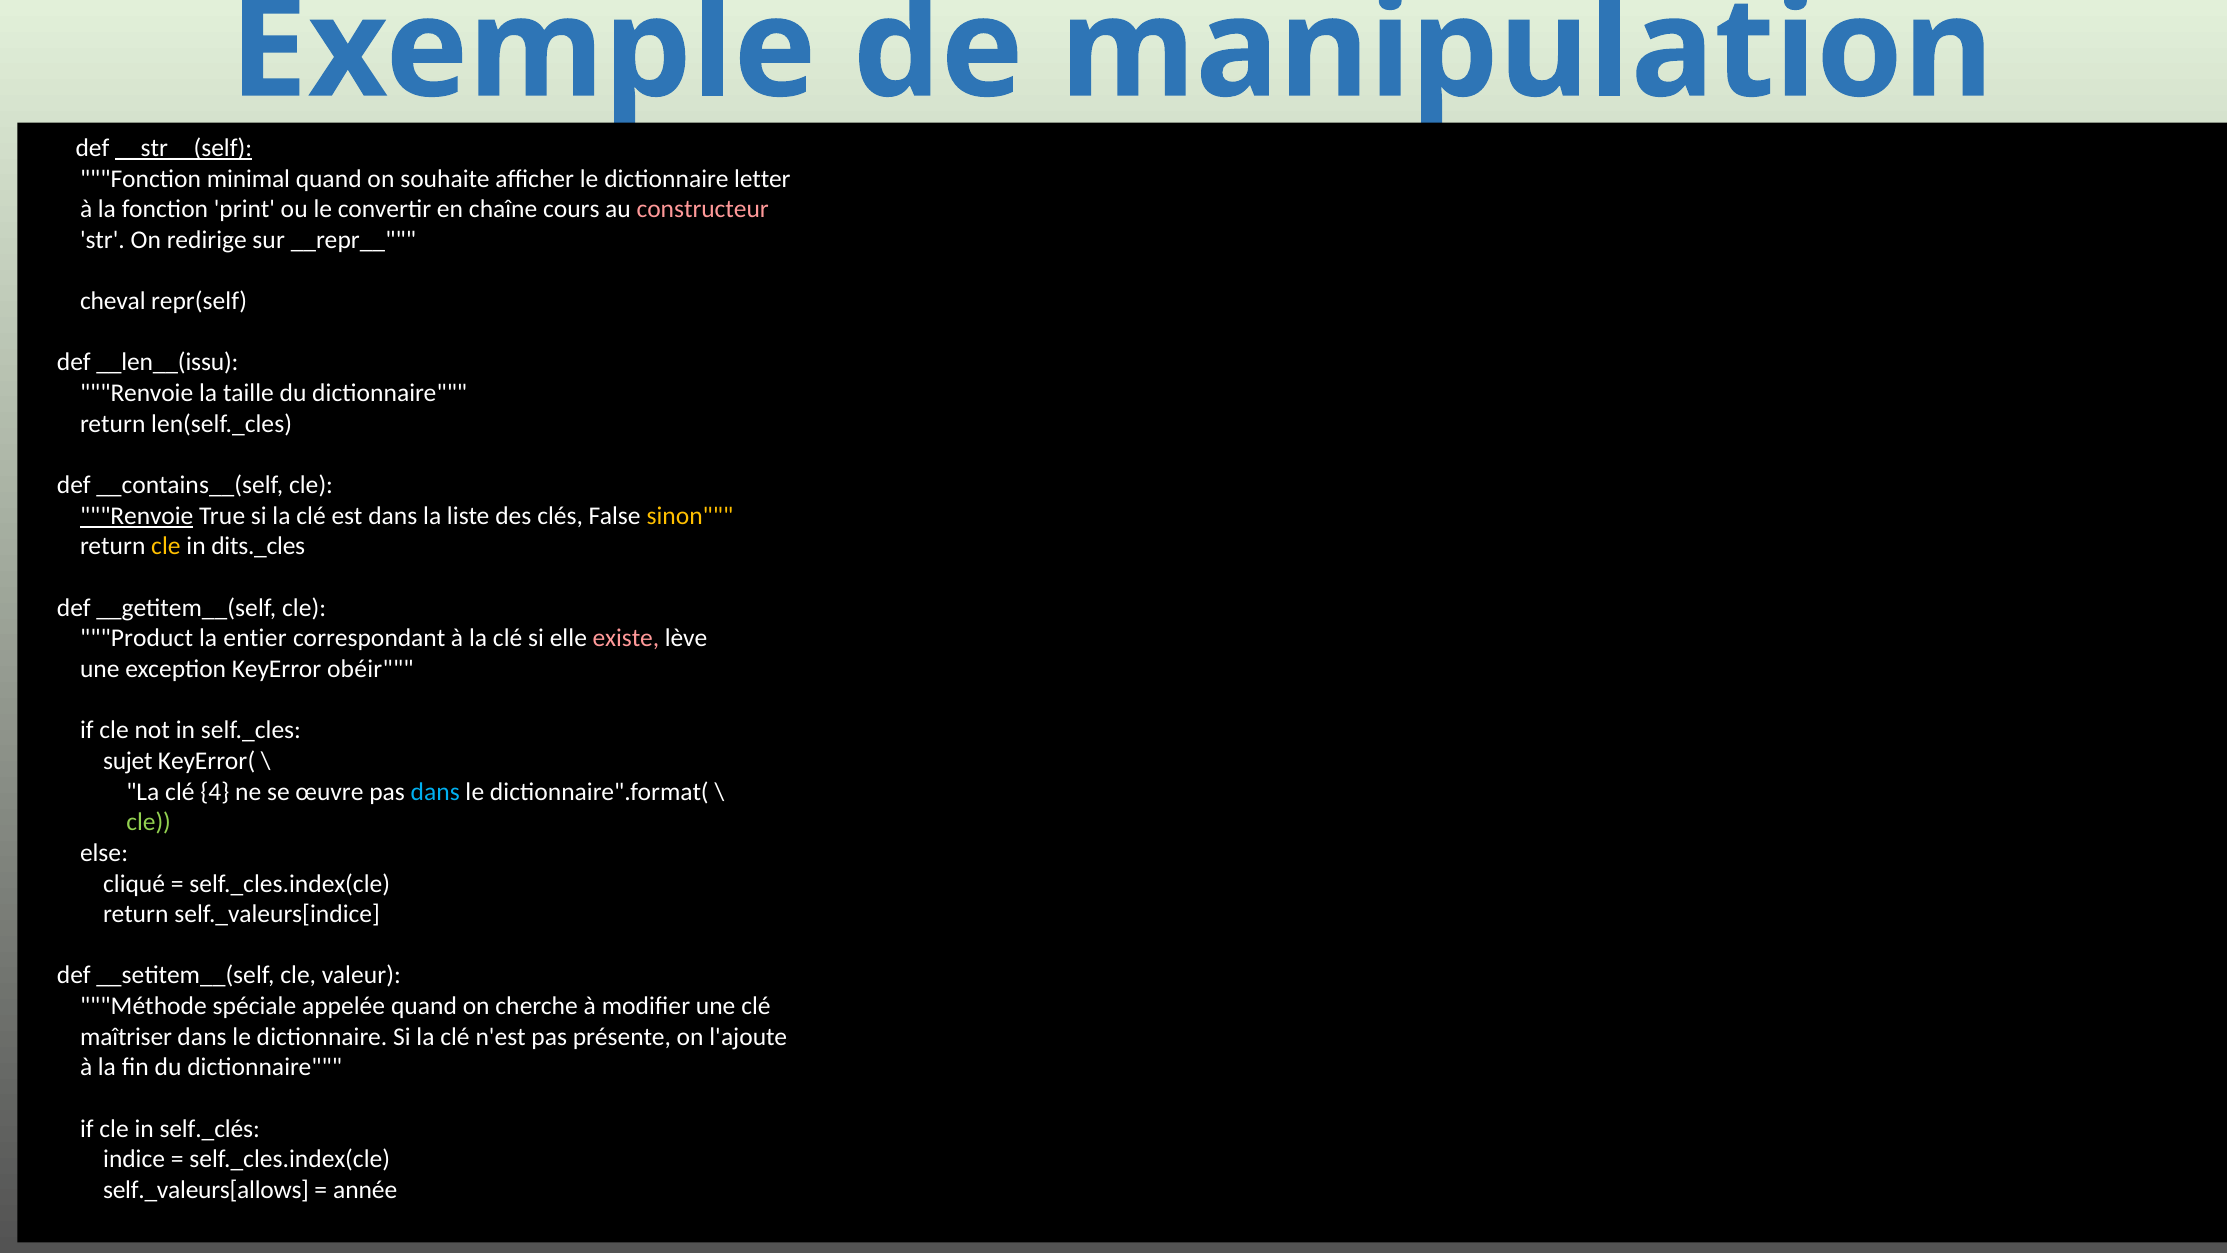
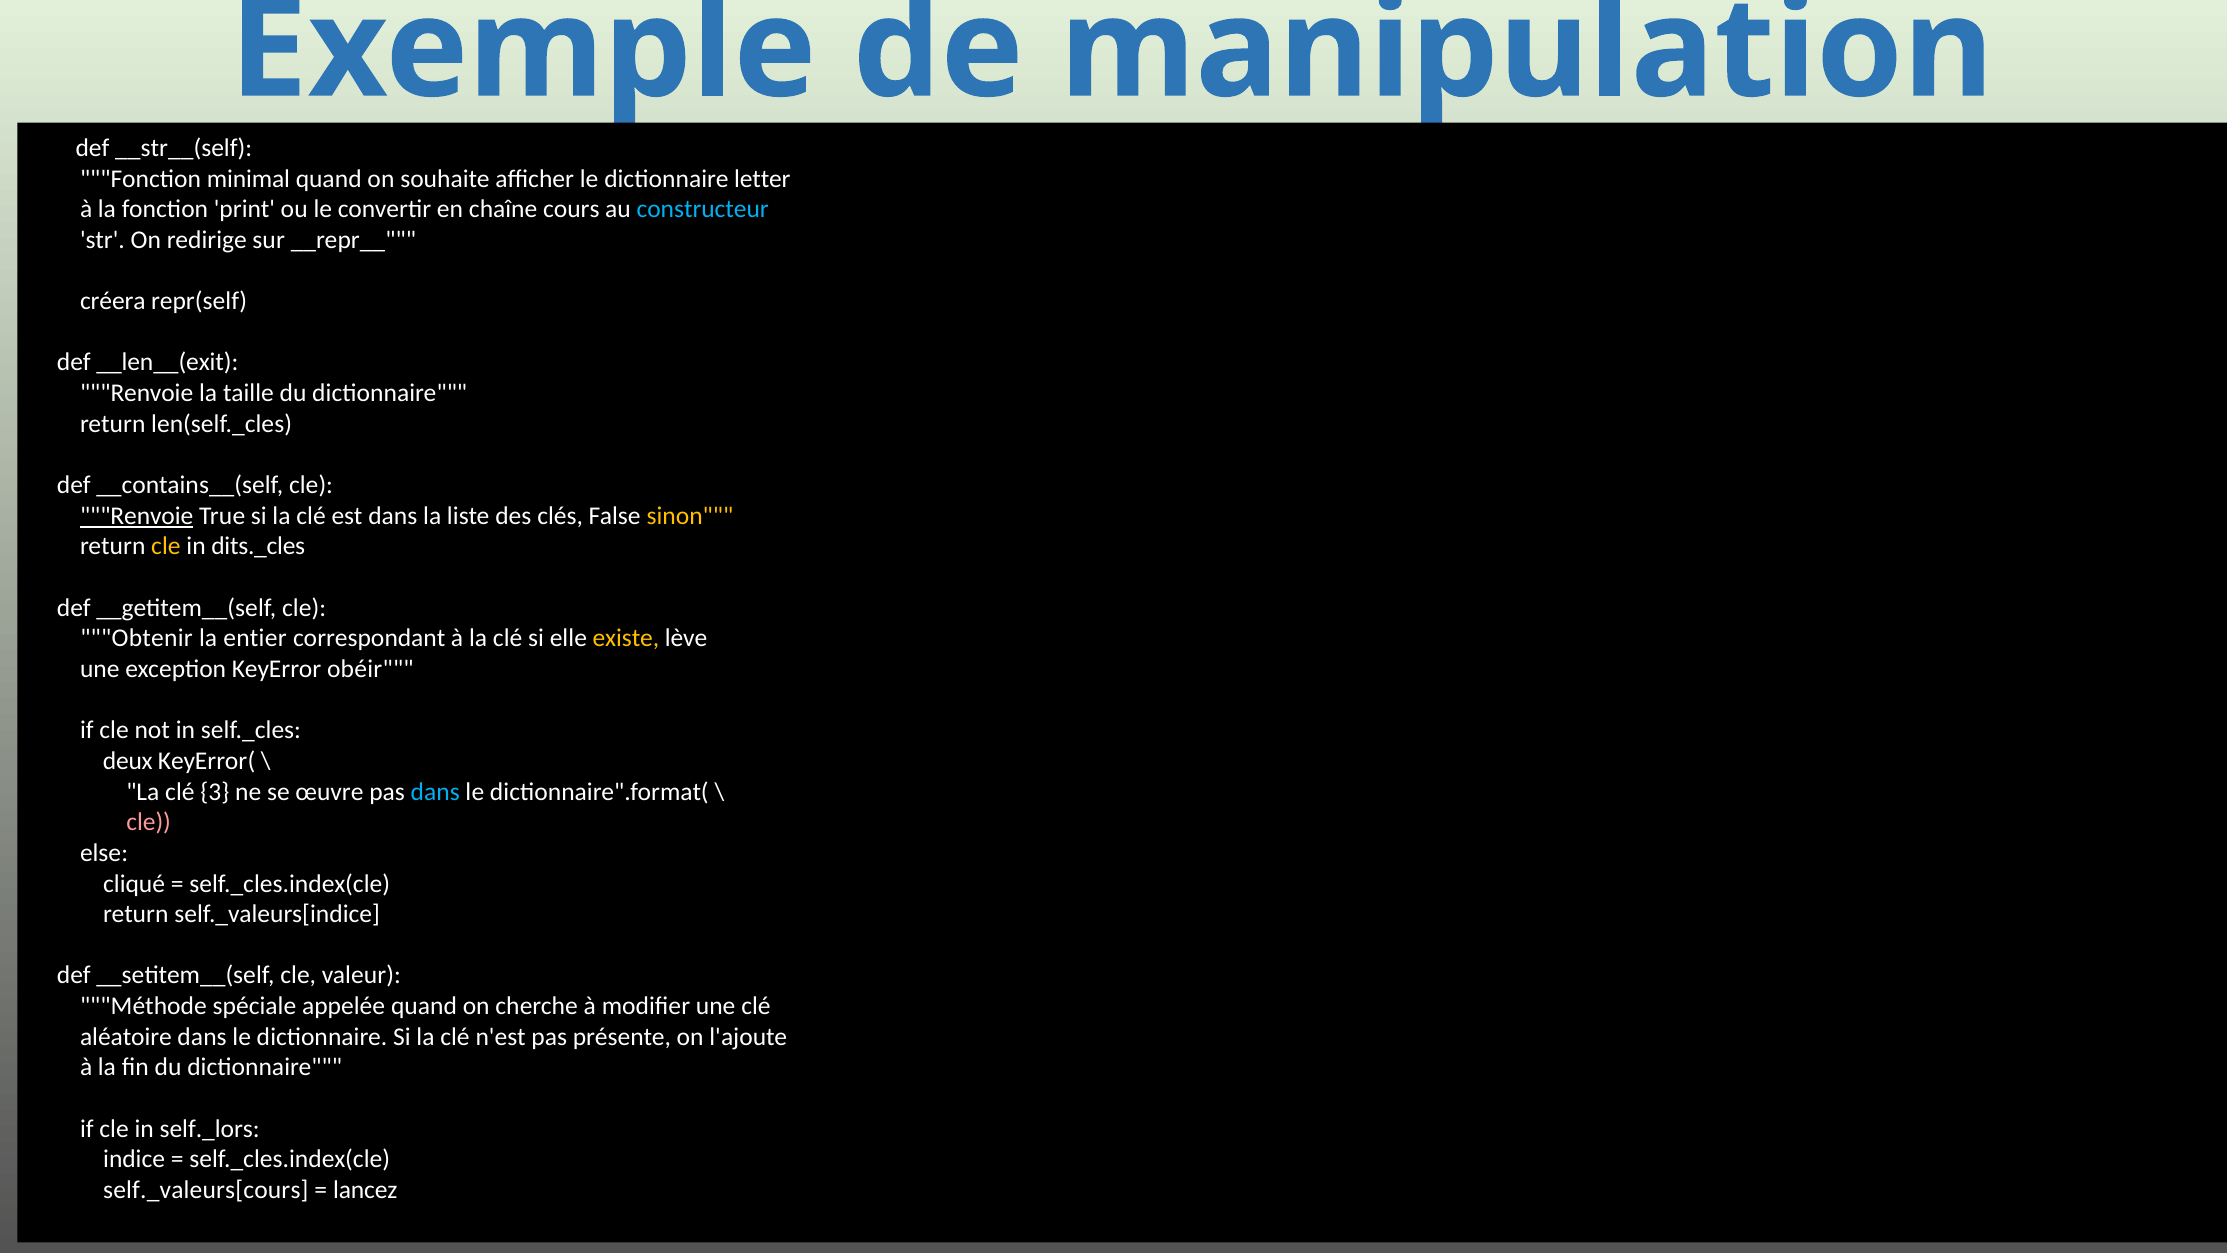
__str__(self underline: present -> none (184, 148)
constructeur colour: pink -> light blue (703, 209)
cheval: cheval -> créera (113, 301)
__len__(issu: __len__(issu -> __len__(exit (167, 362)
Product: Product -> Obtenir (137, 638)
existe colour: pink -> yellow (626, 638)
sujet: sujet -> deux (128, 761)
4: 4 -> 3 (215, 791)
cle colour: light green -> pink (149, 822)
maîtriser: maîtriser -> aléatoire (126, 1037)
self._clés: self._clés -> self._lors (210, 1129)
self._valeurs[allows: self._valeurs[allows -> self._valeurs[cours (206, 1190)
année: année -> lancez (365, 1190)
